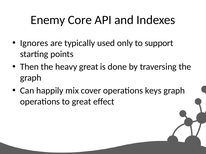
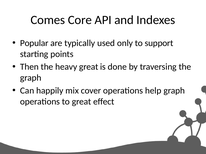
Enemy: Enemy -> Comes (48, 20)
Ignores: Ignores -> Popular (34, 43)
keys: keys -> help (153, 91)
